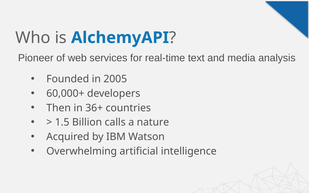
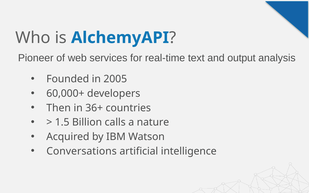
media: media -> output (241, 58)
Overwhelming: Overwhelming -> Conversations (82, 151)
